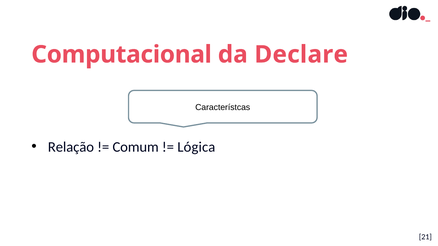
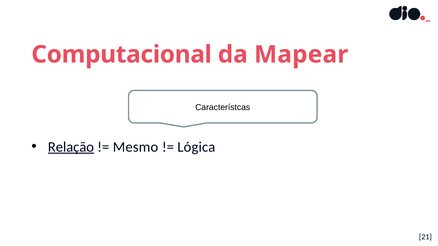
Declare: Declare -> Mapear (301, 55)
Relação underline: none -> present (71, 147)
Comum: Comum -> Mesmo (136, 147)
